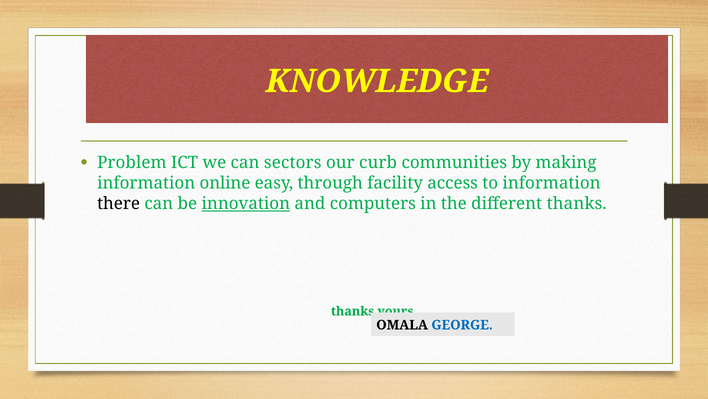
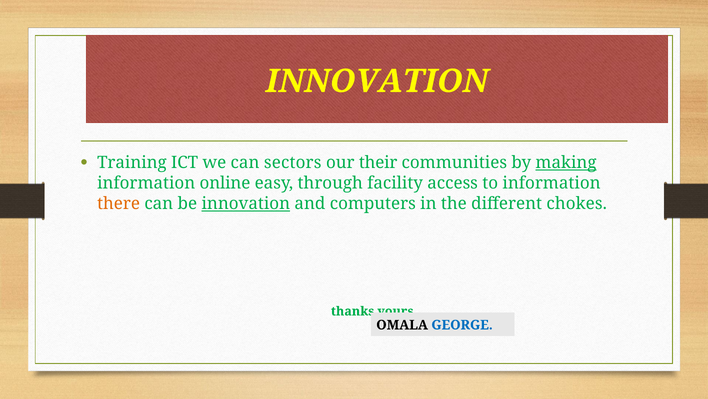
KNOWLEDGE: KNOWLEDGE -> INNOVATION (377, 81)
Problem: Problem -> Training (132, 163)
curb: curb -> their (378, 163)
making underline: none -> present (566, 163)
there colour: black -> orange (119, 203)
different thanks: thanks -> chokes (577, 203)
